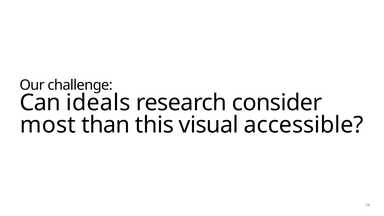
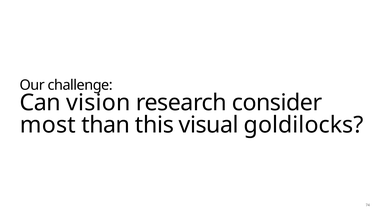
ideals: ideals -> vision (98, 103)
accessible: accessible -> goldilocks (304, 125)
